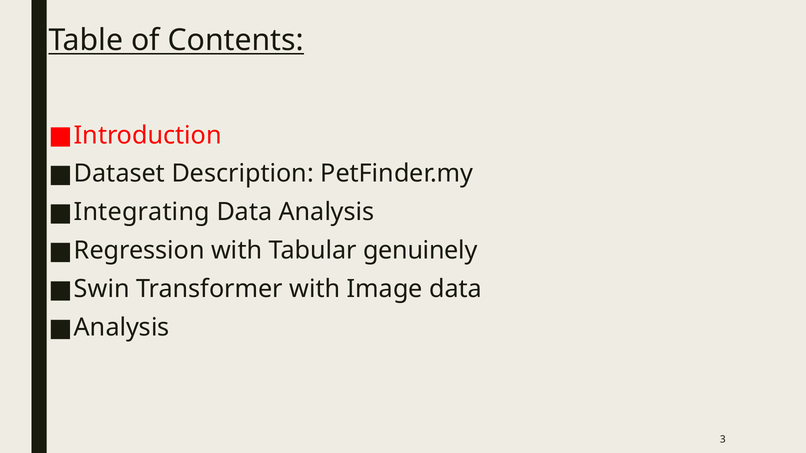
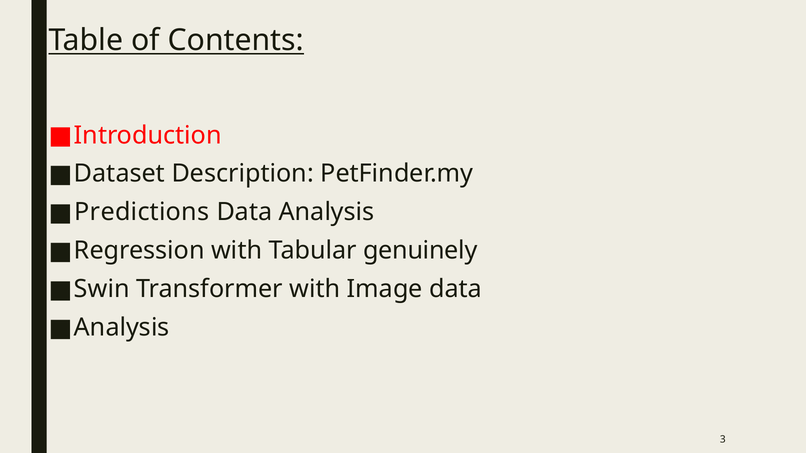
Integrating: Integrating -> Predictions (142, 212)
